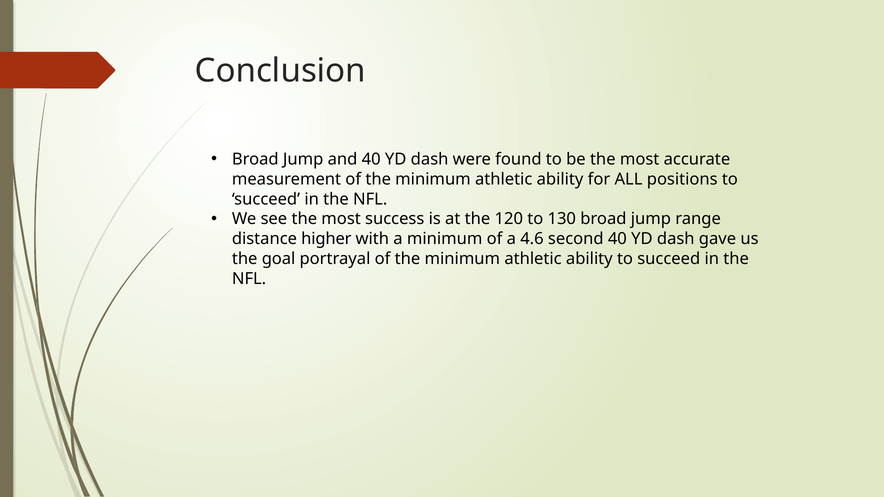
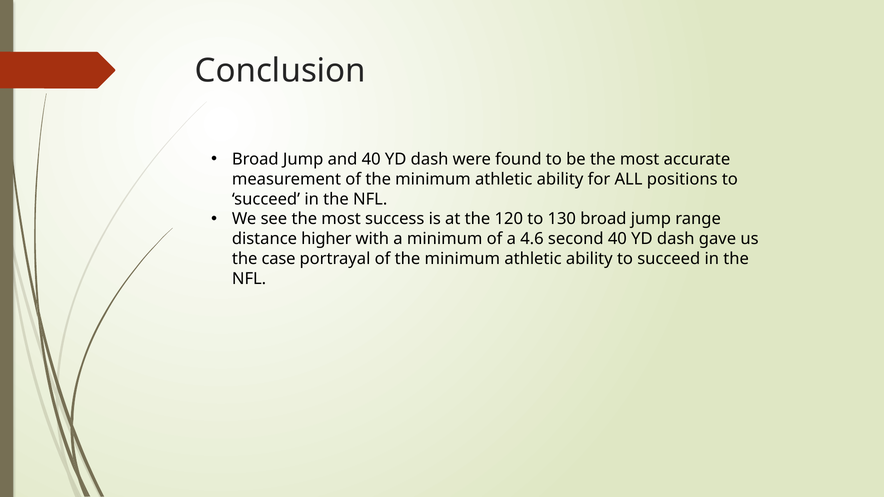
goal: goal -> case (279, 259)
